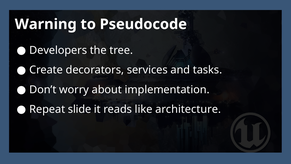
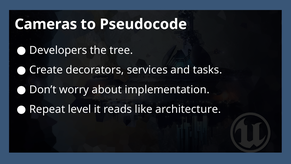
Warning: Warning -> Cameras (46, 24)
slide: slide -> level (80, 109)
